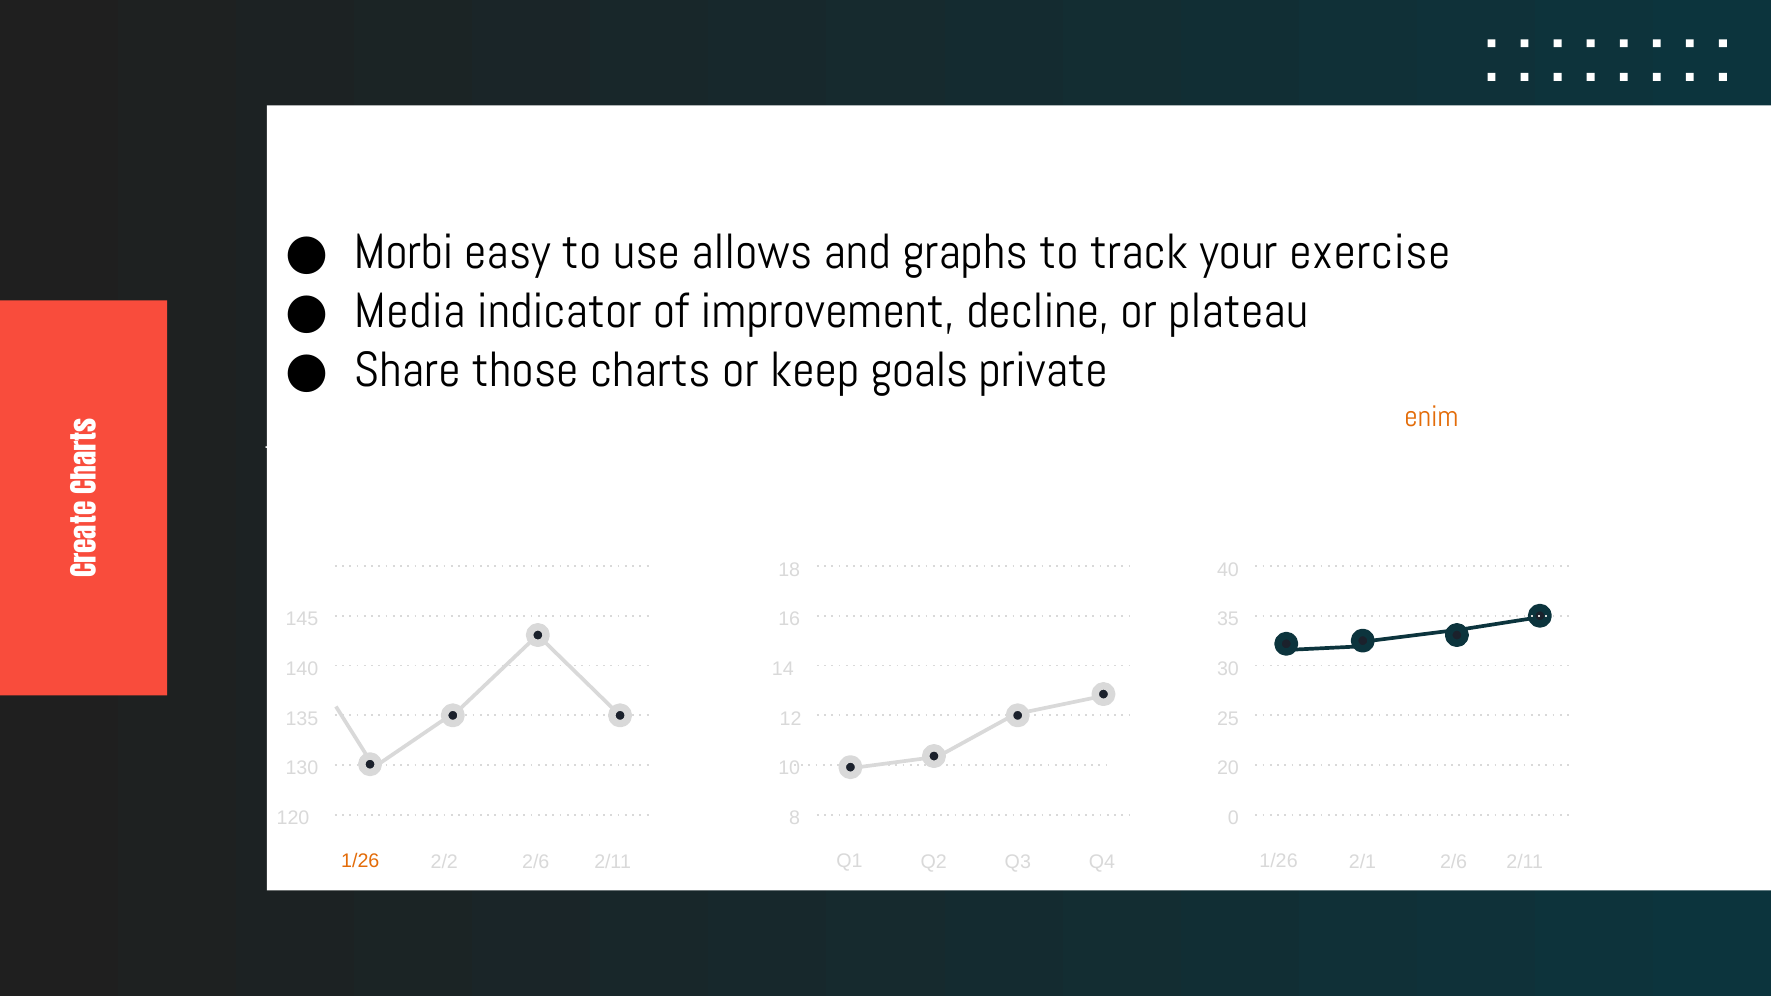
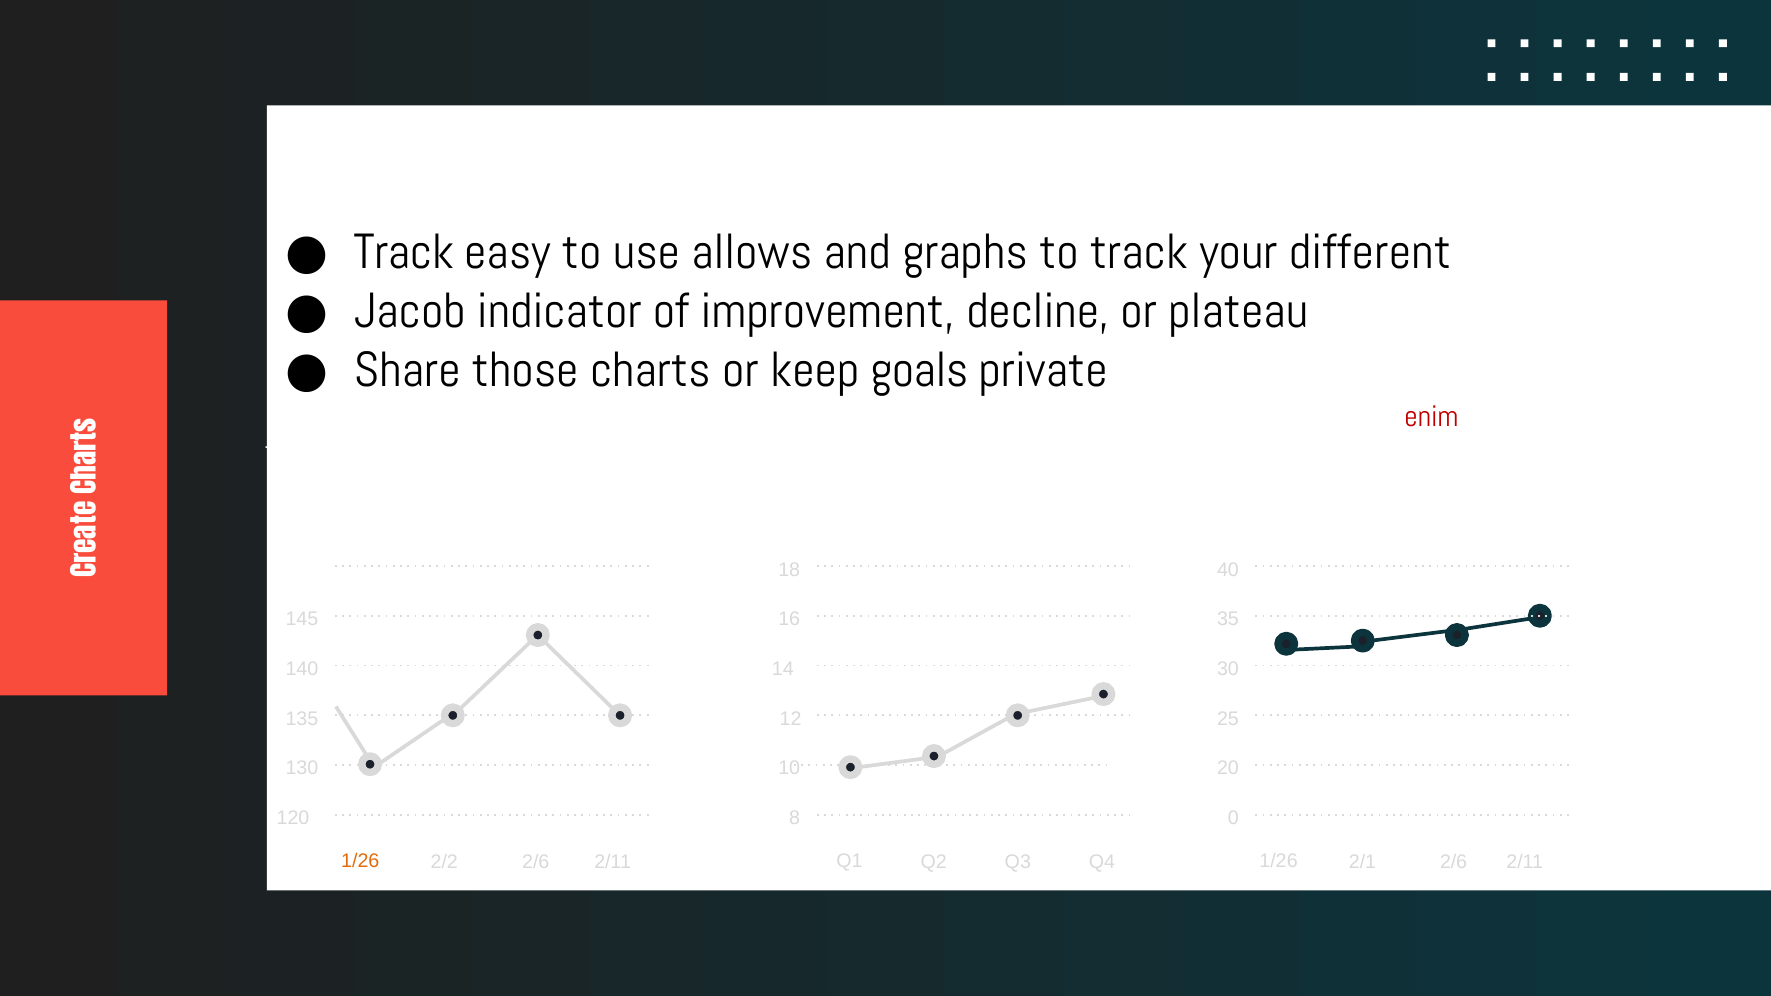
Morbi: Morbi -> Track (404, 252)
exercise: exercise -> different (1370, 252)
Media: Media -> Jacob (410, 312)
enim colour: orange -> red (1432, 416)
